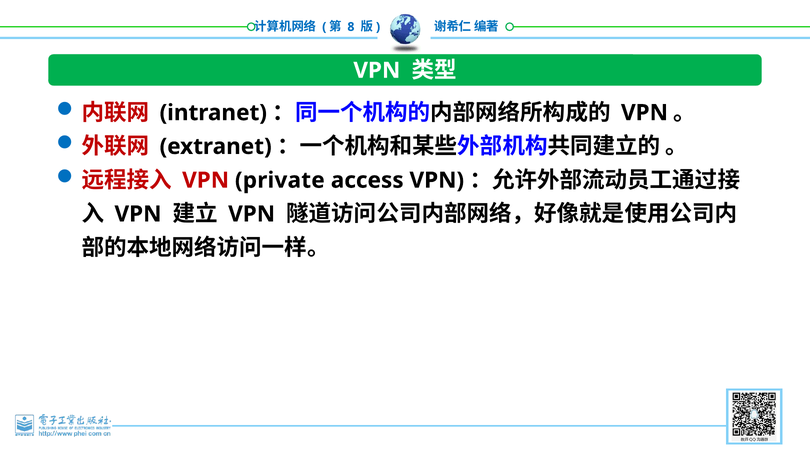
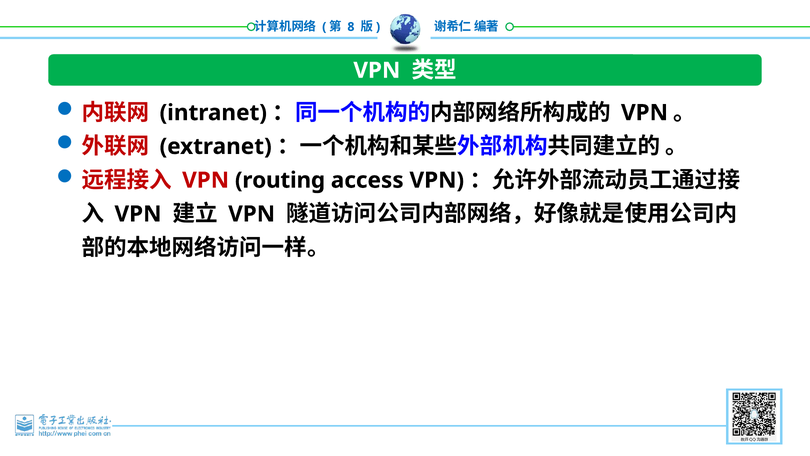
private: private -> routing (280, 180)
